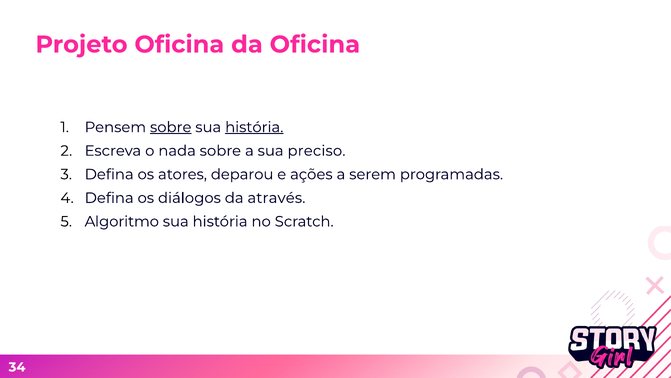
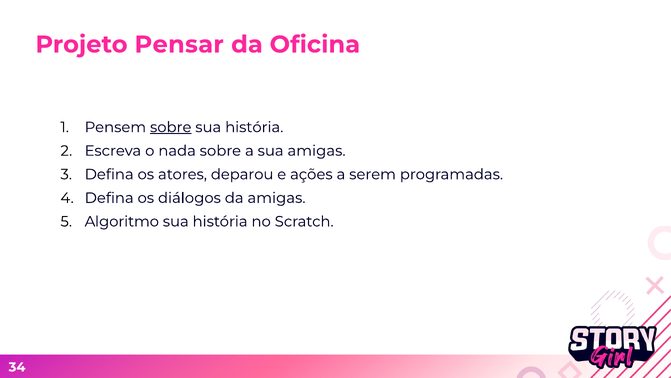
Projeto Oficina: Oficina -> Pensar (179, 44)
história underline: present -> none (254, 127)
sua preciso: preciso -> amigas (317, 151)
da através: através -> amigas (276, 198)
